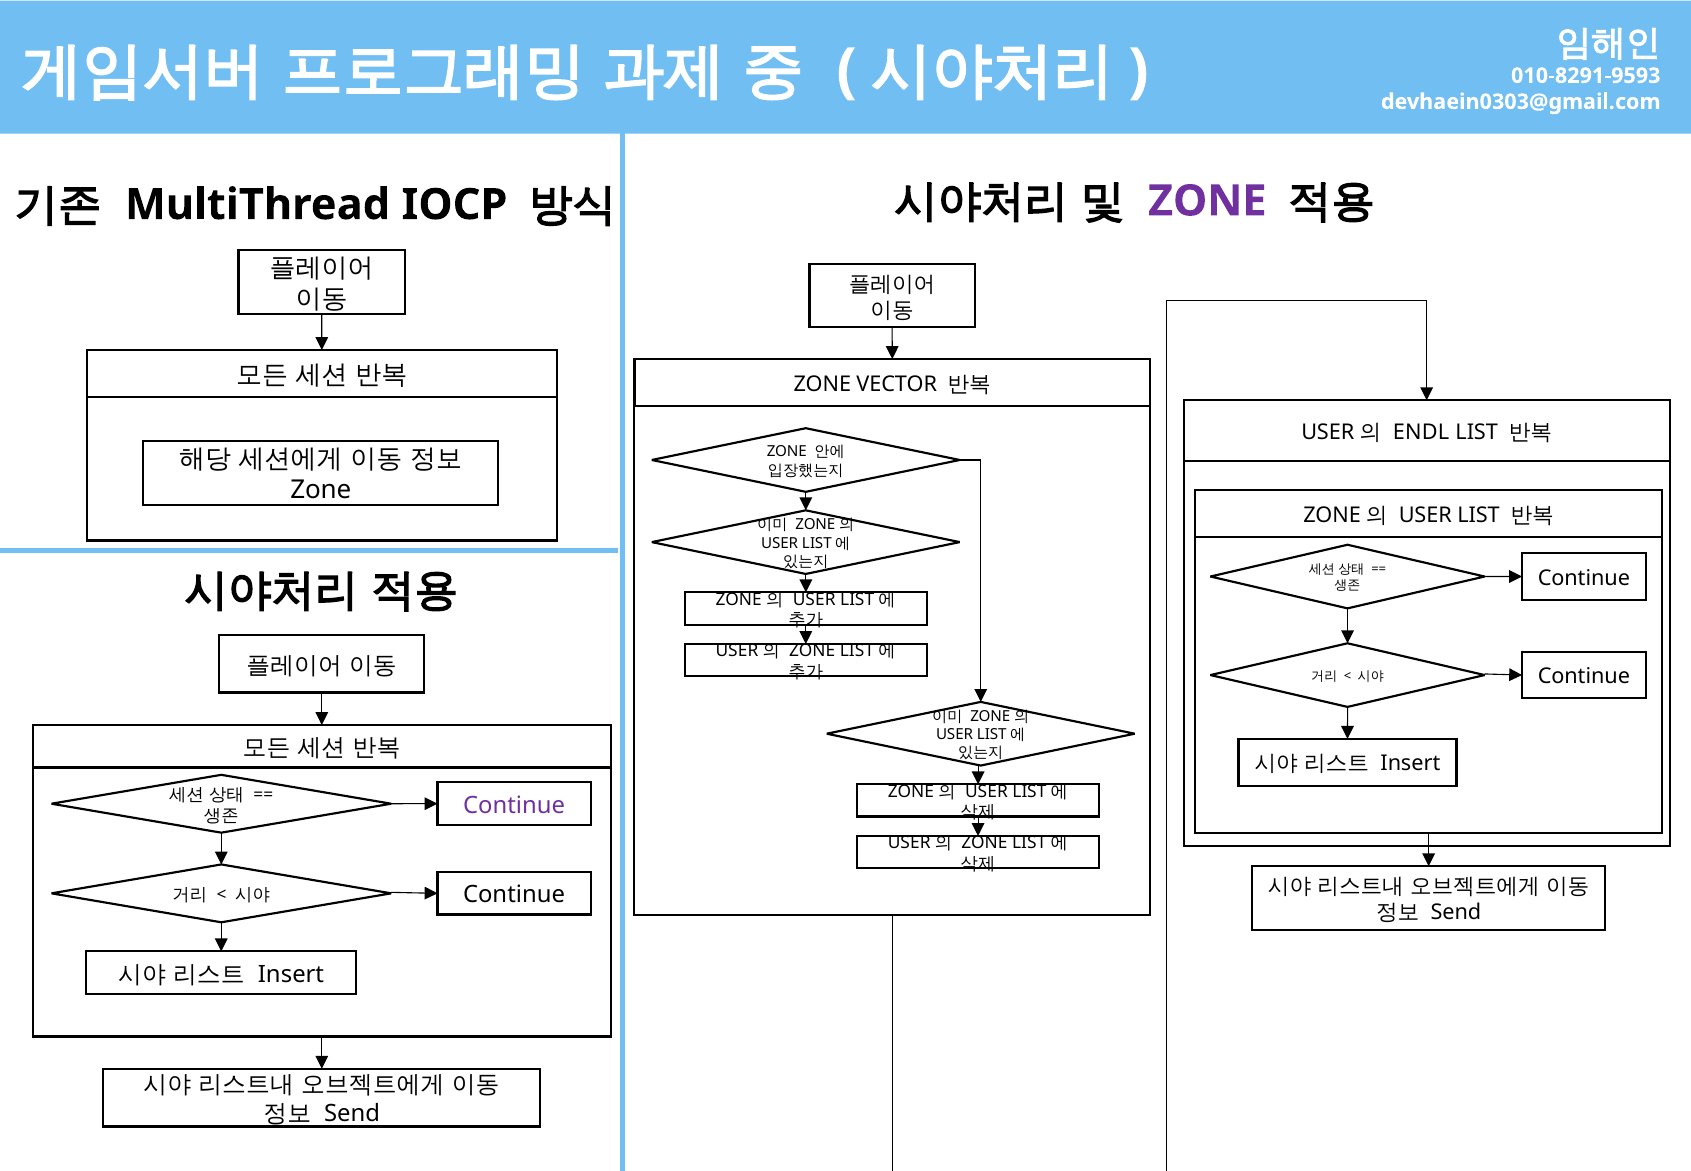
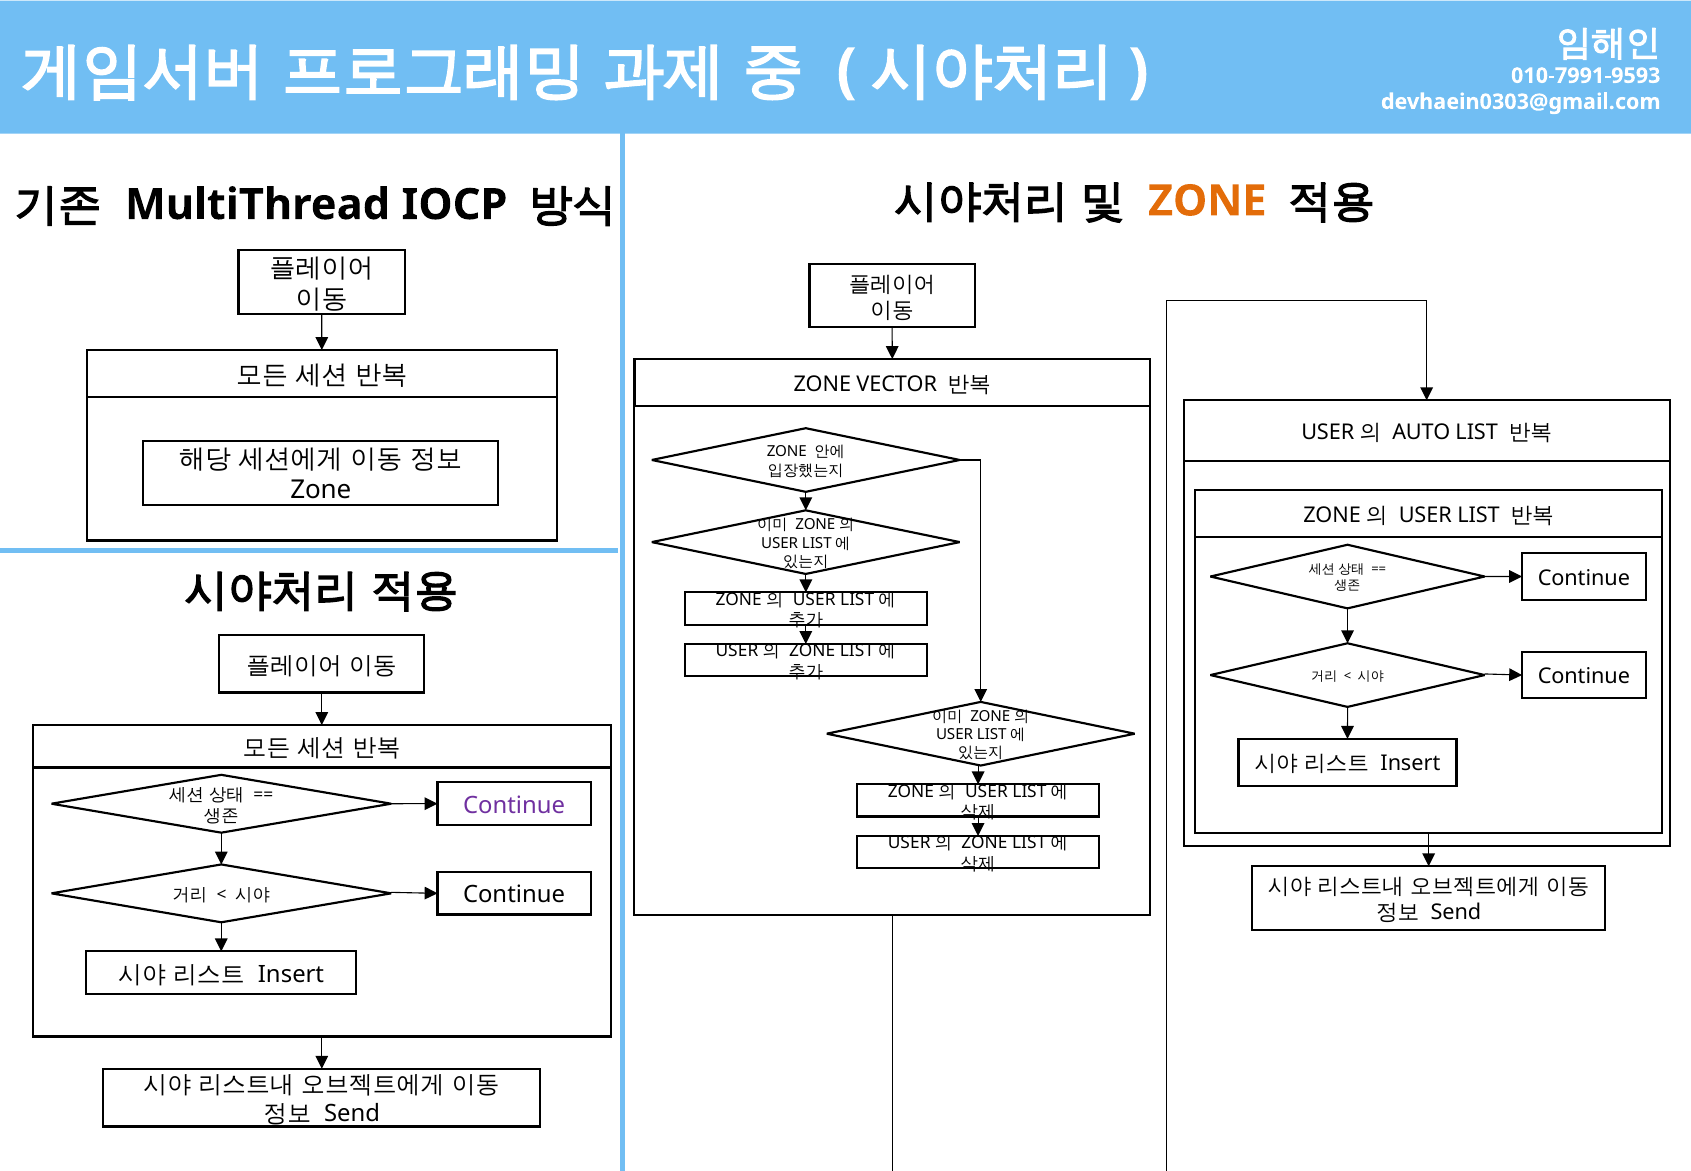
010-8291-9593: 010-8291-9593 -> 010-7991-9593 (1586, 76)
ZONE colour: purple -> orange (1207, 201)
ENDL: ENDL -> AUTO (1421, 432)
